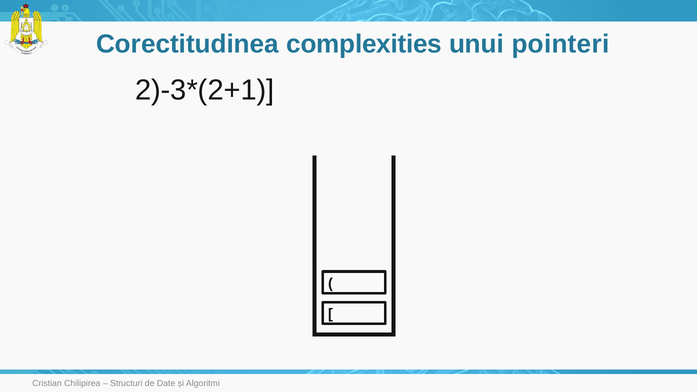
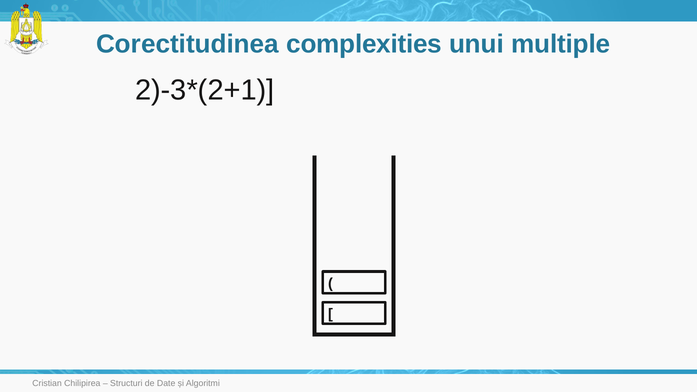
pointeri: pointeri -> multiple (561, 44)
